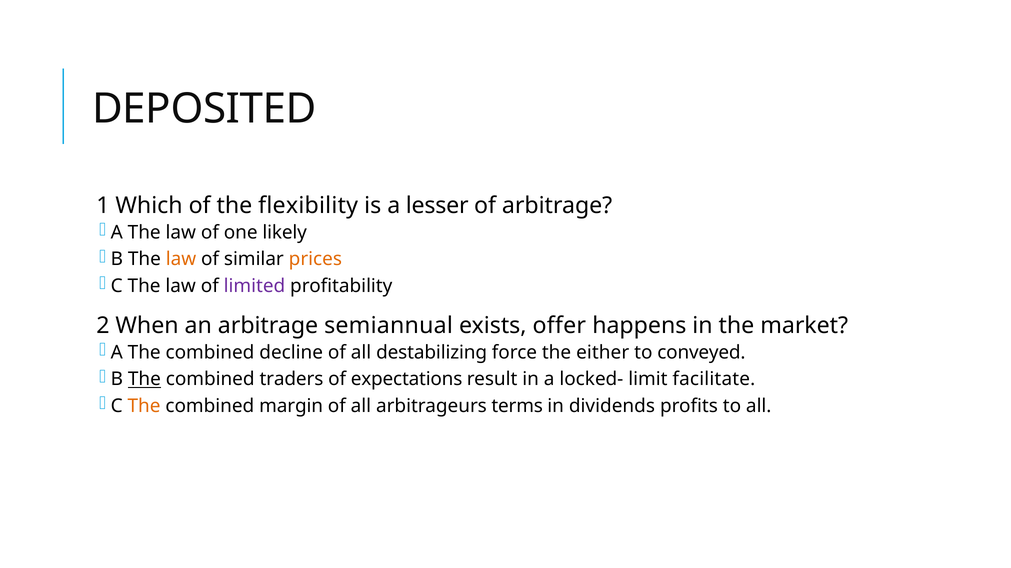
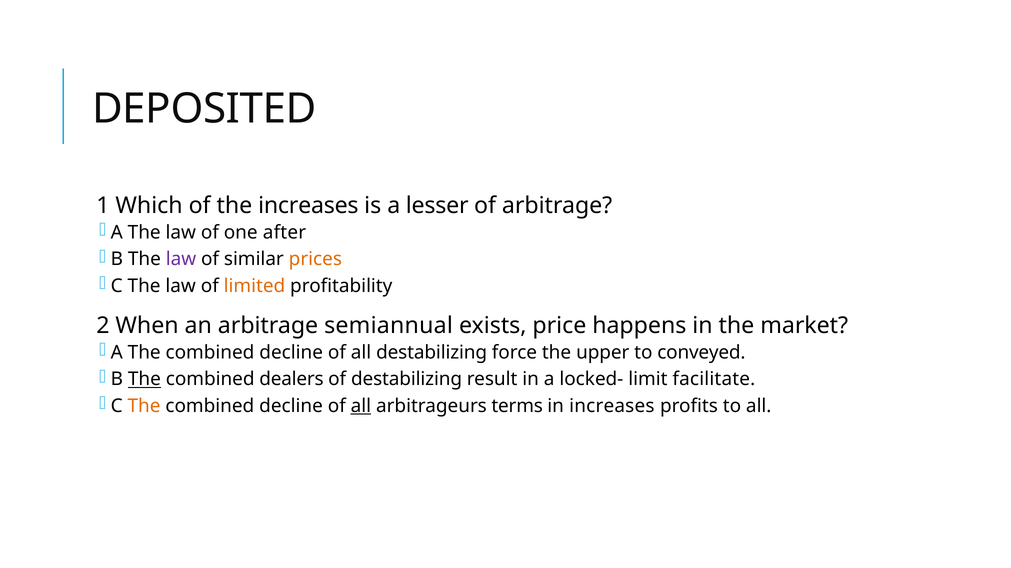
the flexibility: flexibility -> increases (308, 206)
likely: likely -> after (284, 233)
law colour: orange -> purple (181, 260)
limited colour: purple -> orange (254, 286)
offer: offer -> price (559, 326)
either: either -> upper (603, 353)
traders: traders -> dealers (291, 380)
of expectations: expectations -> destabilizing (407, 380)
margin: margin -> decline (291, 406)
all underline: none -> present (361, 406)
in dividends: dividends -> increases (612, 406)
